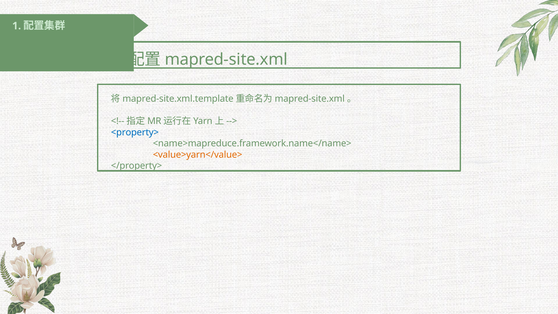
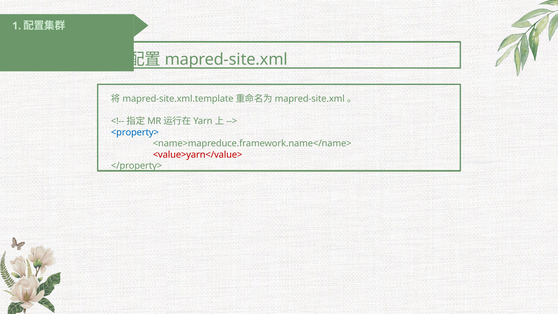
<value>yarn</value> colour: orange -> red (198, 155)
